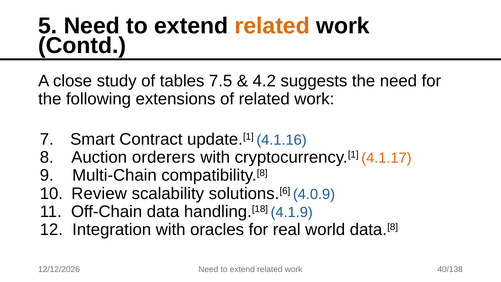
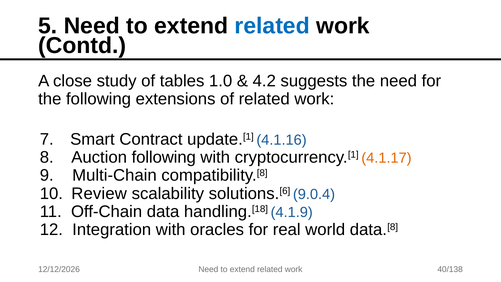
related colour: orange -> blue (272, 26)
7.5: 7.5 -> 1.0 (221, 81)
Auction orderers: orderers -> following (164, 157)
4.0.9: 4.0.9 -> 9.0.4 (314, 194)
